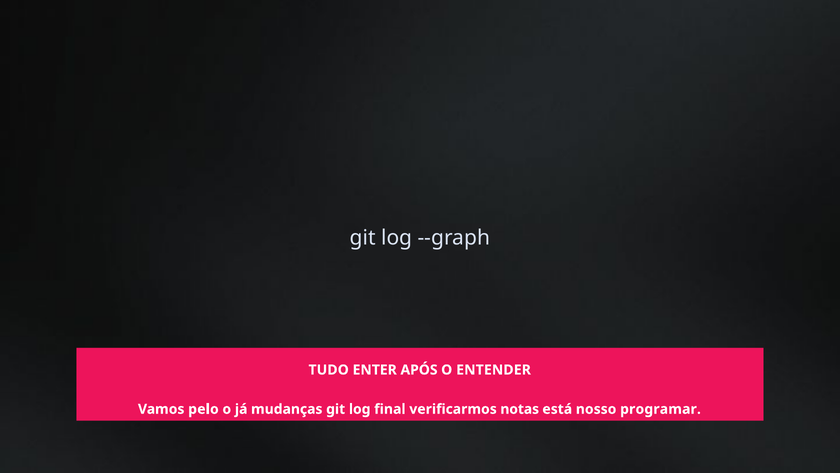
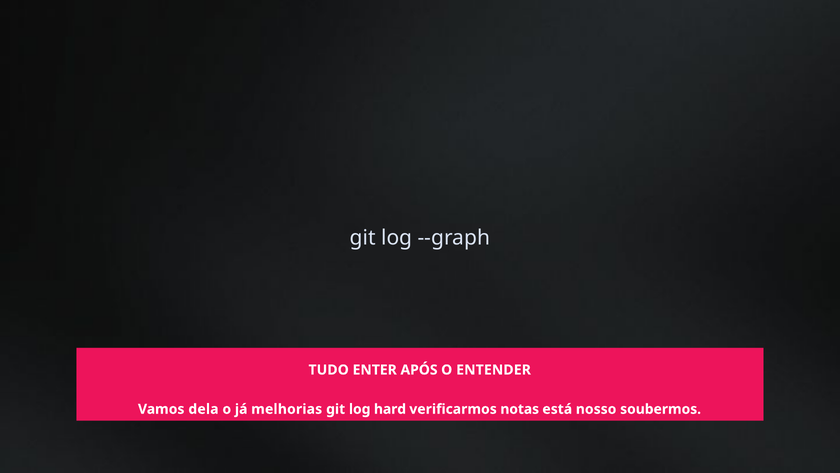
pelo: pelo -> dela (203, 409)
mudanças: mudanças -> melhorias (287, 409)
final: final -> hard (390, 409)
programar: programar -> soubermos (661, 409)
